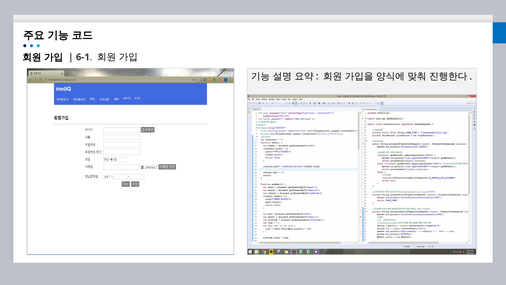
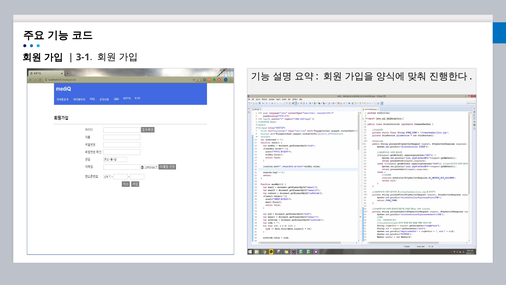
6-1: 6-1 -> 3-1 (83, 57)
